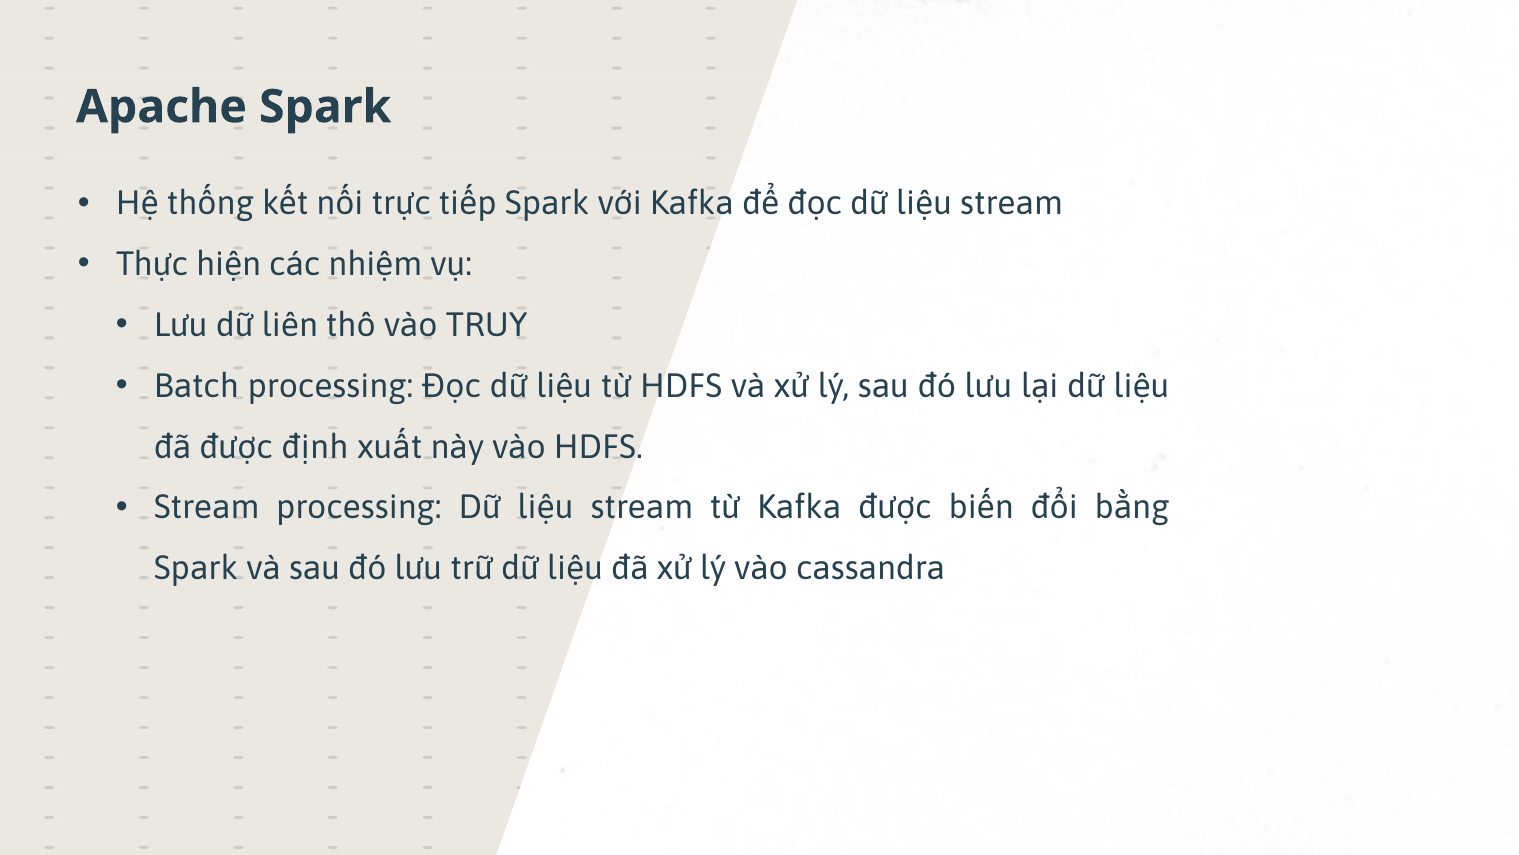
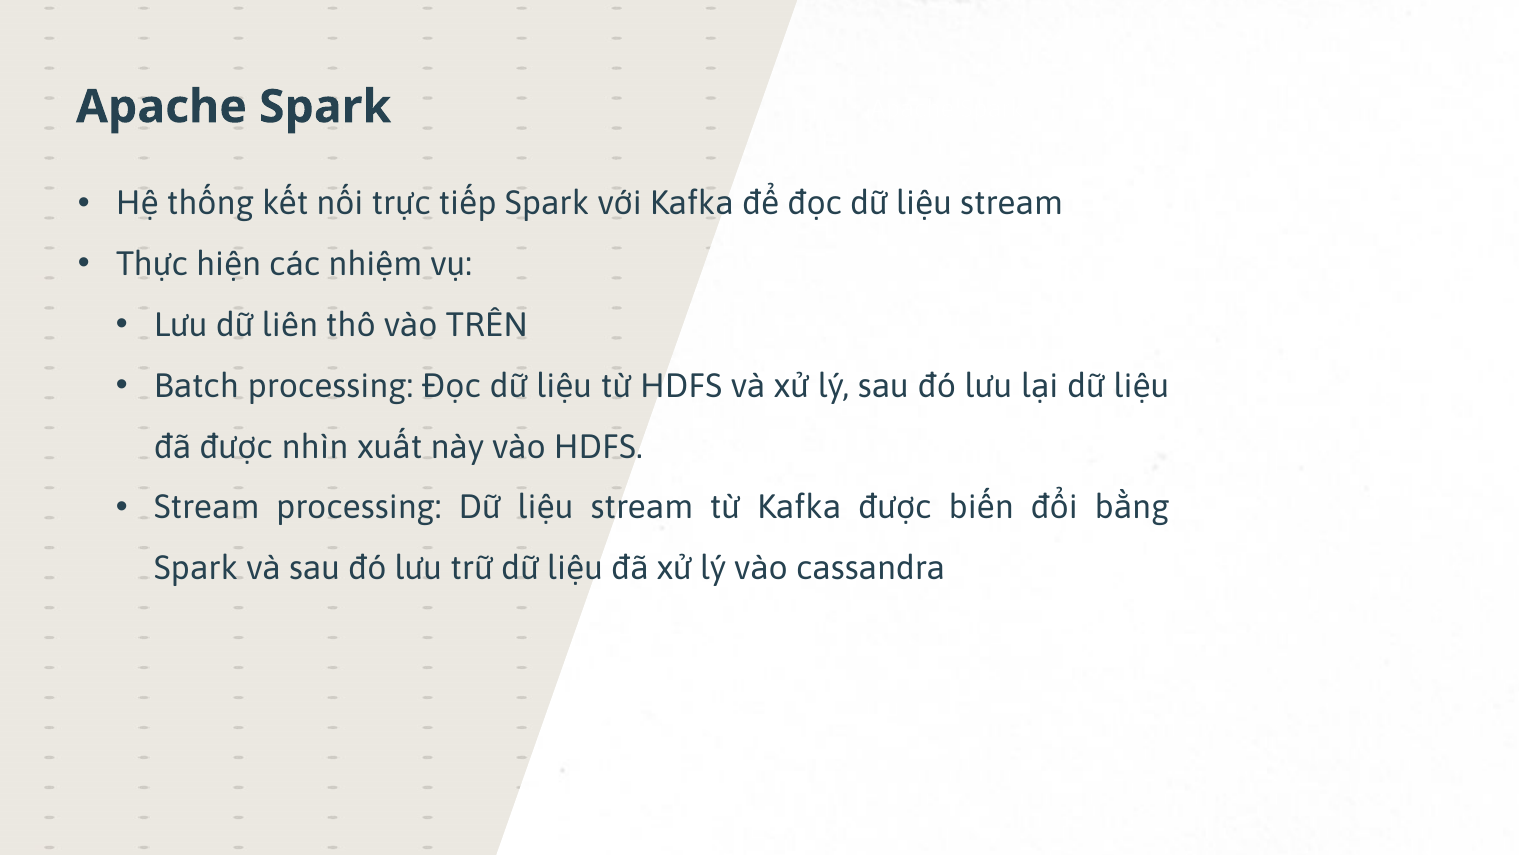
TRUY: TRUY -> TRÊN (487, 325)
định: định -> nhìn (315, 447)
